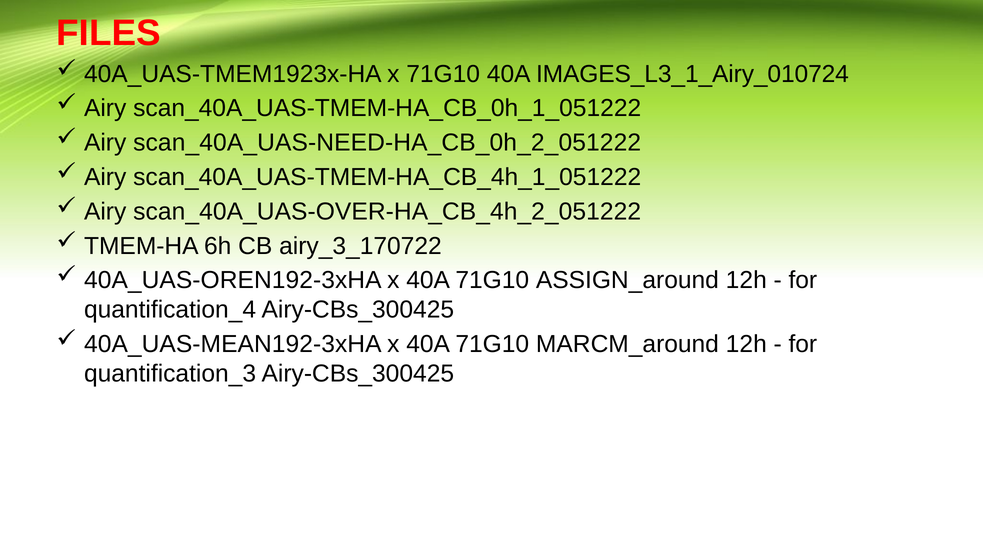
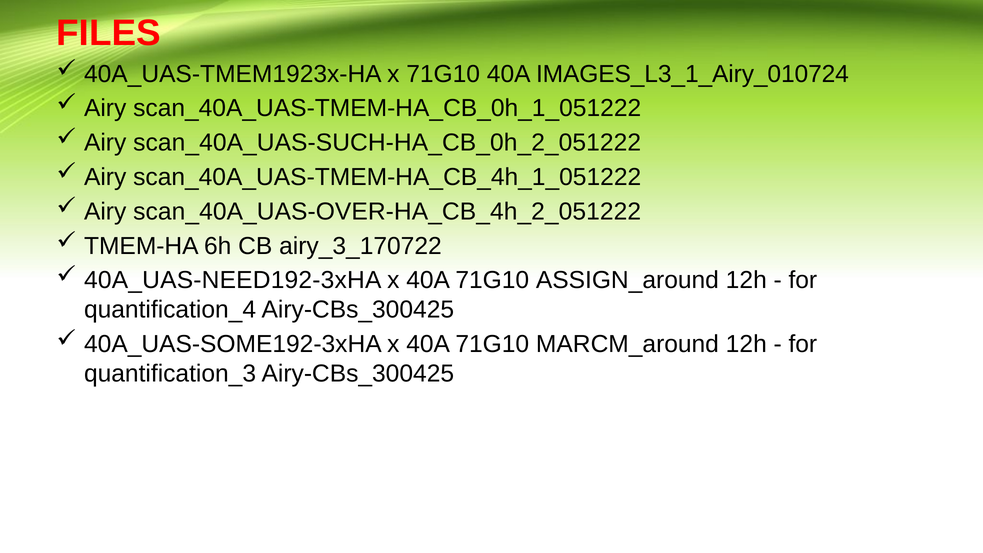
scan_40A_UAS-NEED-HA_CB_0h_2_051222: scan_40A_UAS-NEED-HA_CB_0h_2_051222 -> scan_40A_UAS-SUCH-HA_CB_0h_2_051222 (387, 143)
40A_UAS-OREN192-3xHA: 40A_UAS-OREN192-3xHA -> 40A_UAS-NEED192-3xHA (233, 280)
40A_UAS-MEAN192-3xHA: 40A_UAS-MEAN192-3xHA -> 40A_UAS-SOME192-3xHA (233, 344)
